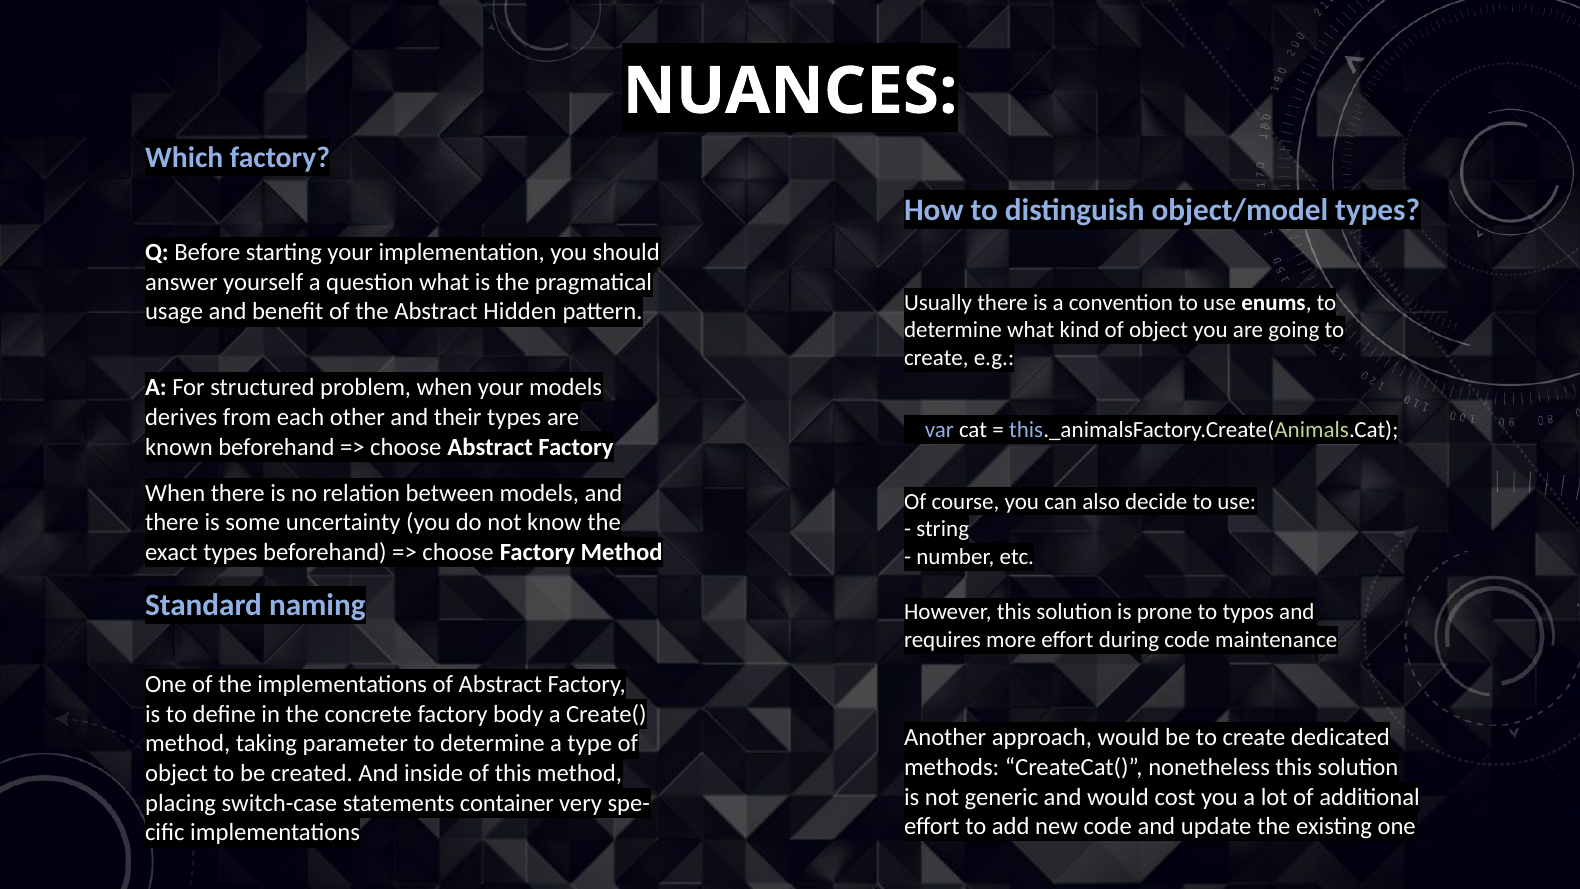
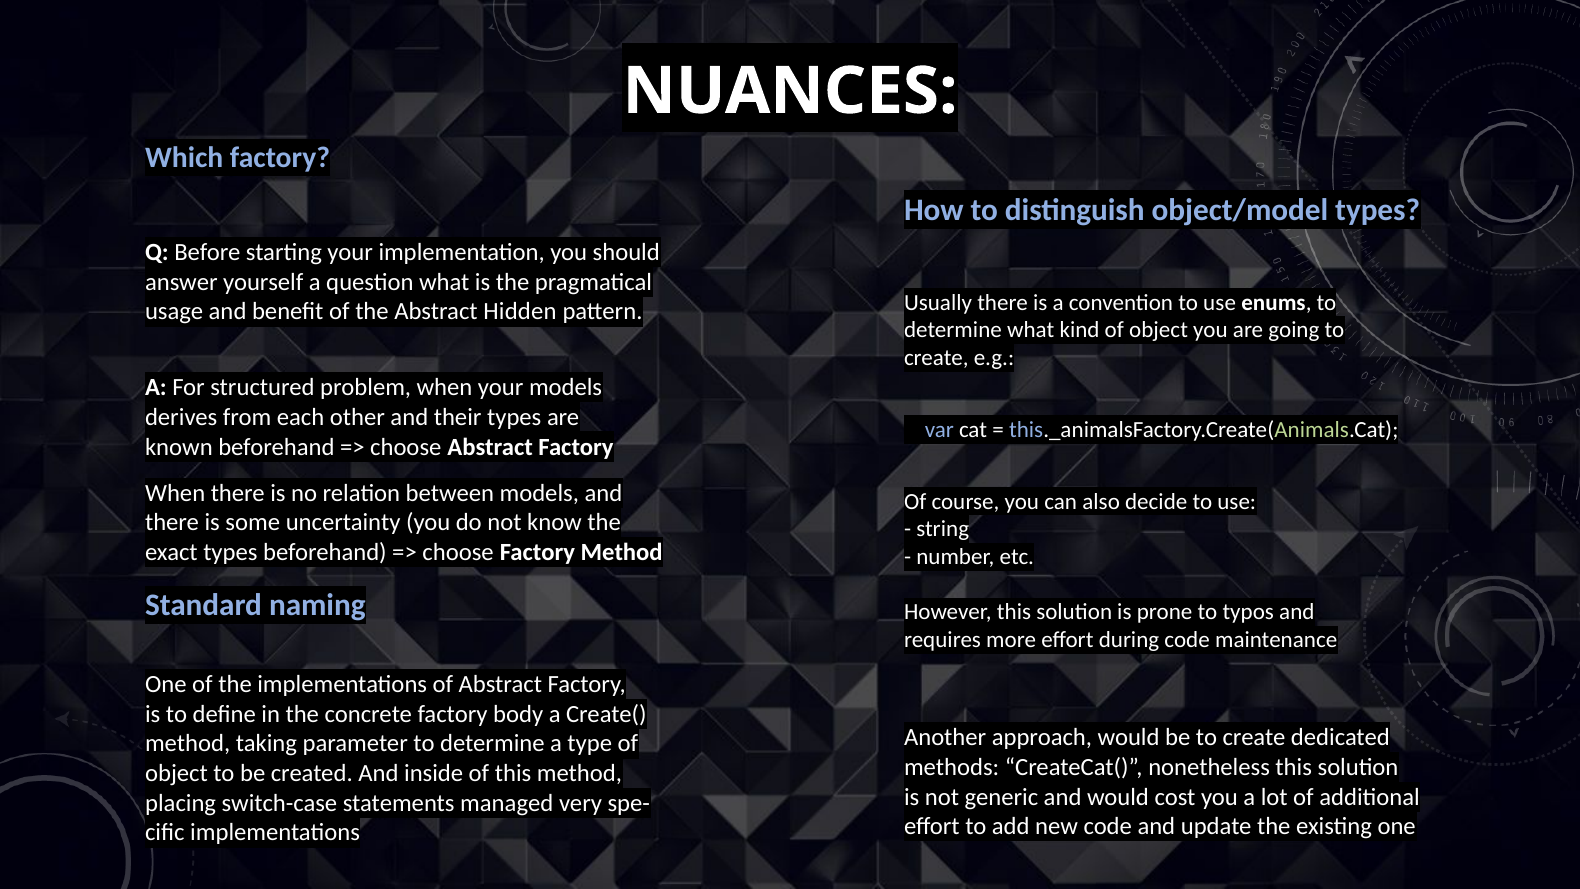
container: container -> managed (507, 803)
